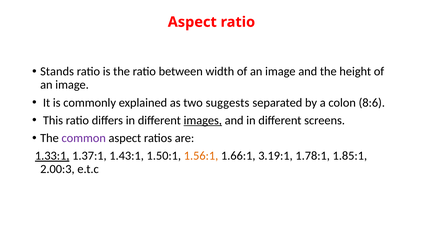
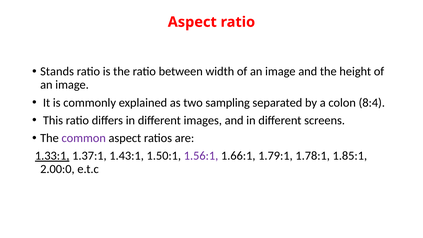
suggests: suggests -> sampling (228, 103)
8:6: 8:6 -> 8:4 (372, 103)
images underline: present -> none (203, 120)
1.56:1 colour: orange -> purple (201, 156)
3.19:1: 3.19:1 -> 1.79:1 (275, 156)
2.00:3: 2.00:3 -> 2.00:0 (57, 169)
